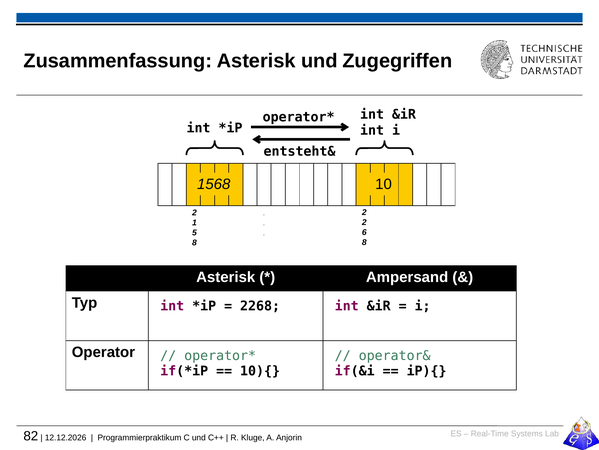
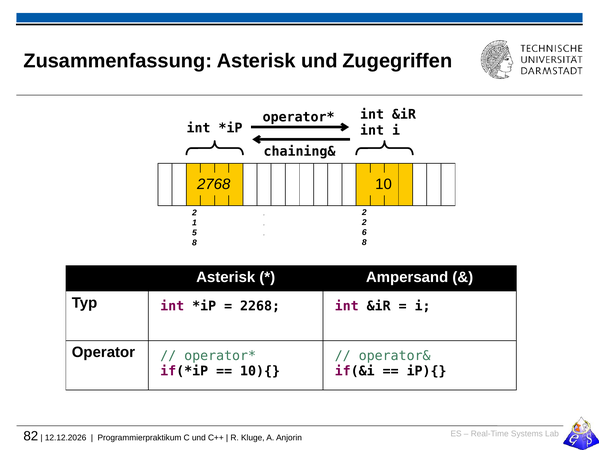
entsteht&: entsteht& -> chaining& (300, 151)
1568: 1568 -> 2768 (214, 184)
